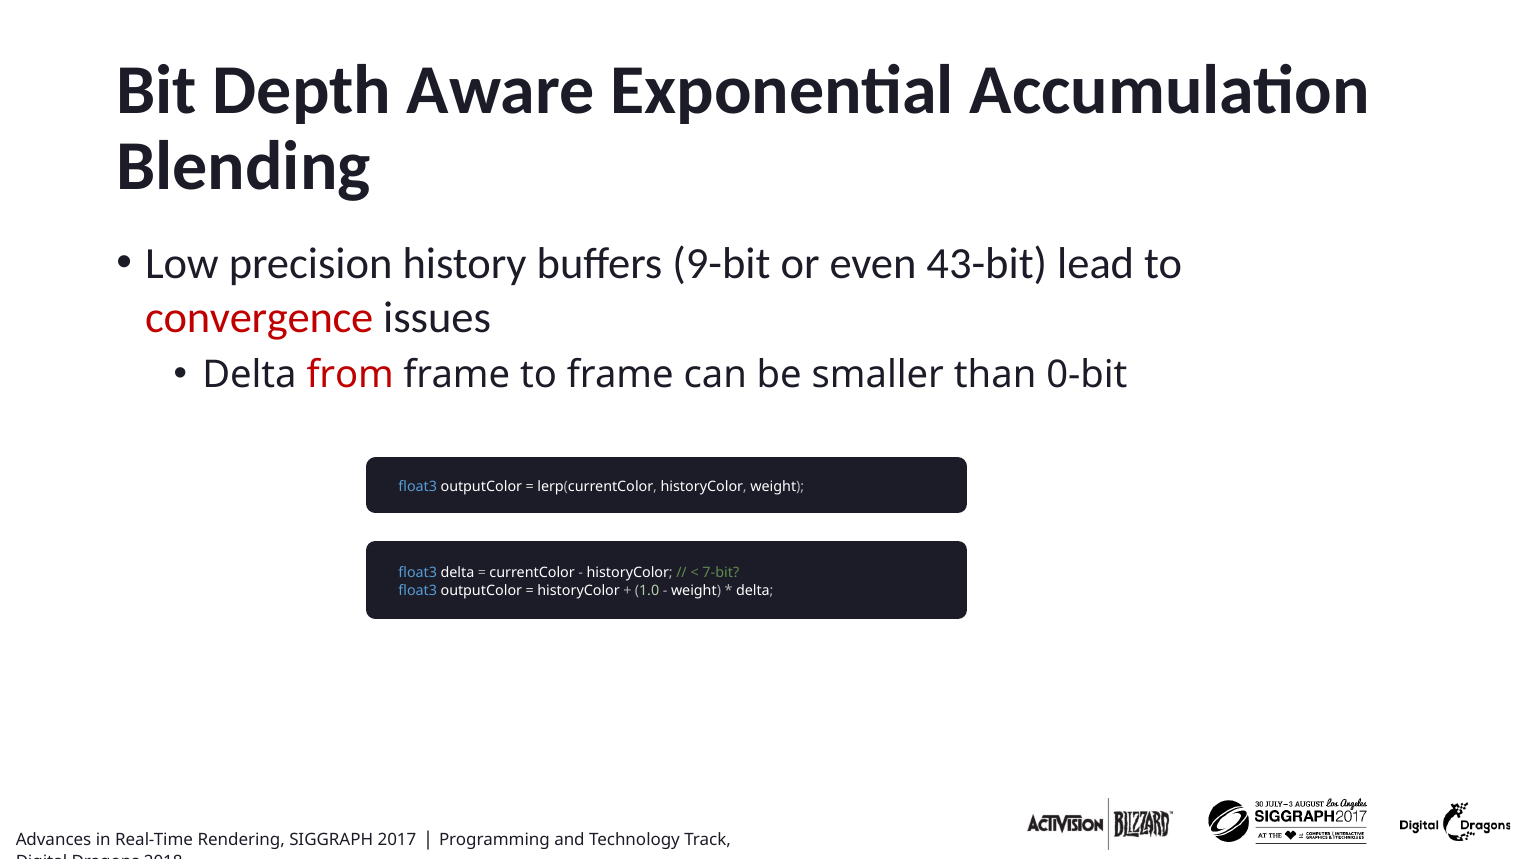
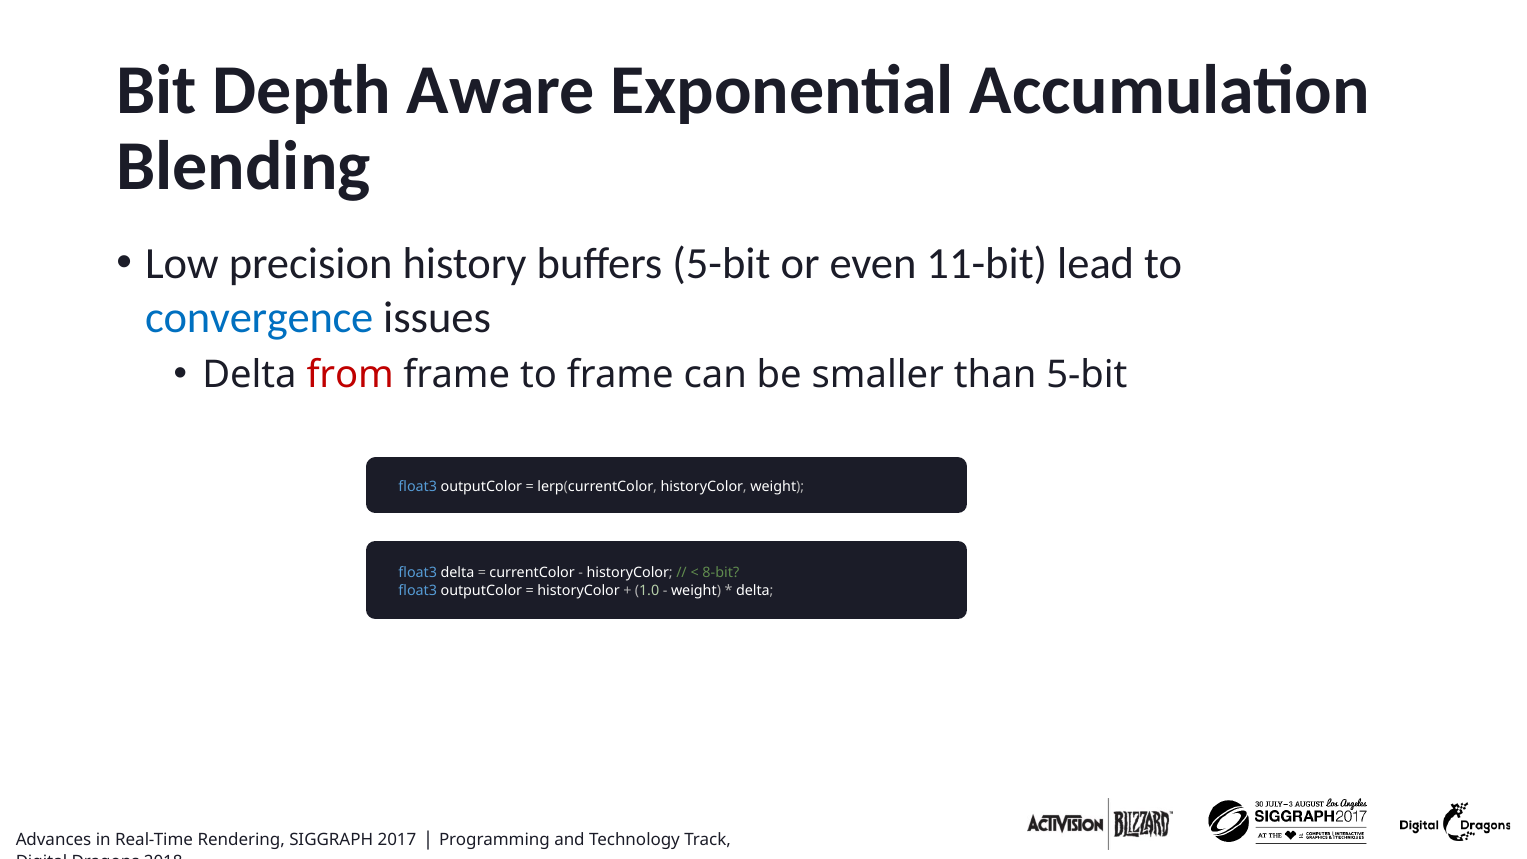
buffers 9-bit: 9-bit -> 5-bit (721, 264)
43-bit: 43-bit -> 11-bit (987, 264)
convergence colour: red -> blue (259, 317)
than 0-bit: 0-bit -> 5-bit (1087, 375)
7-bit: 7-bit -> 8-bit (721, 572)
